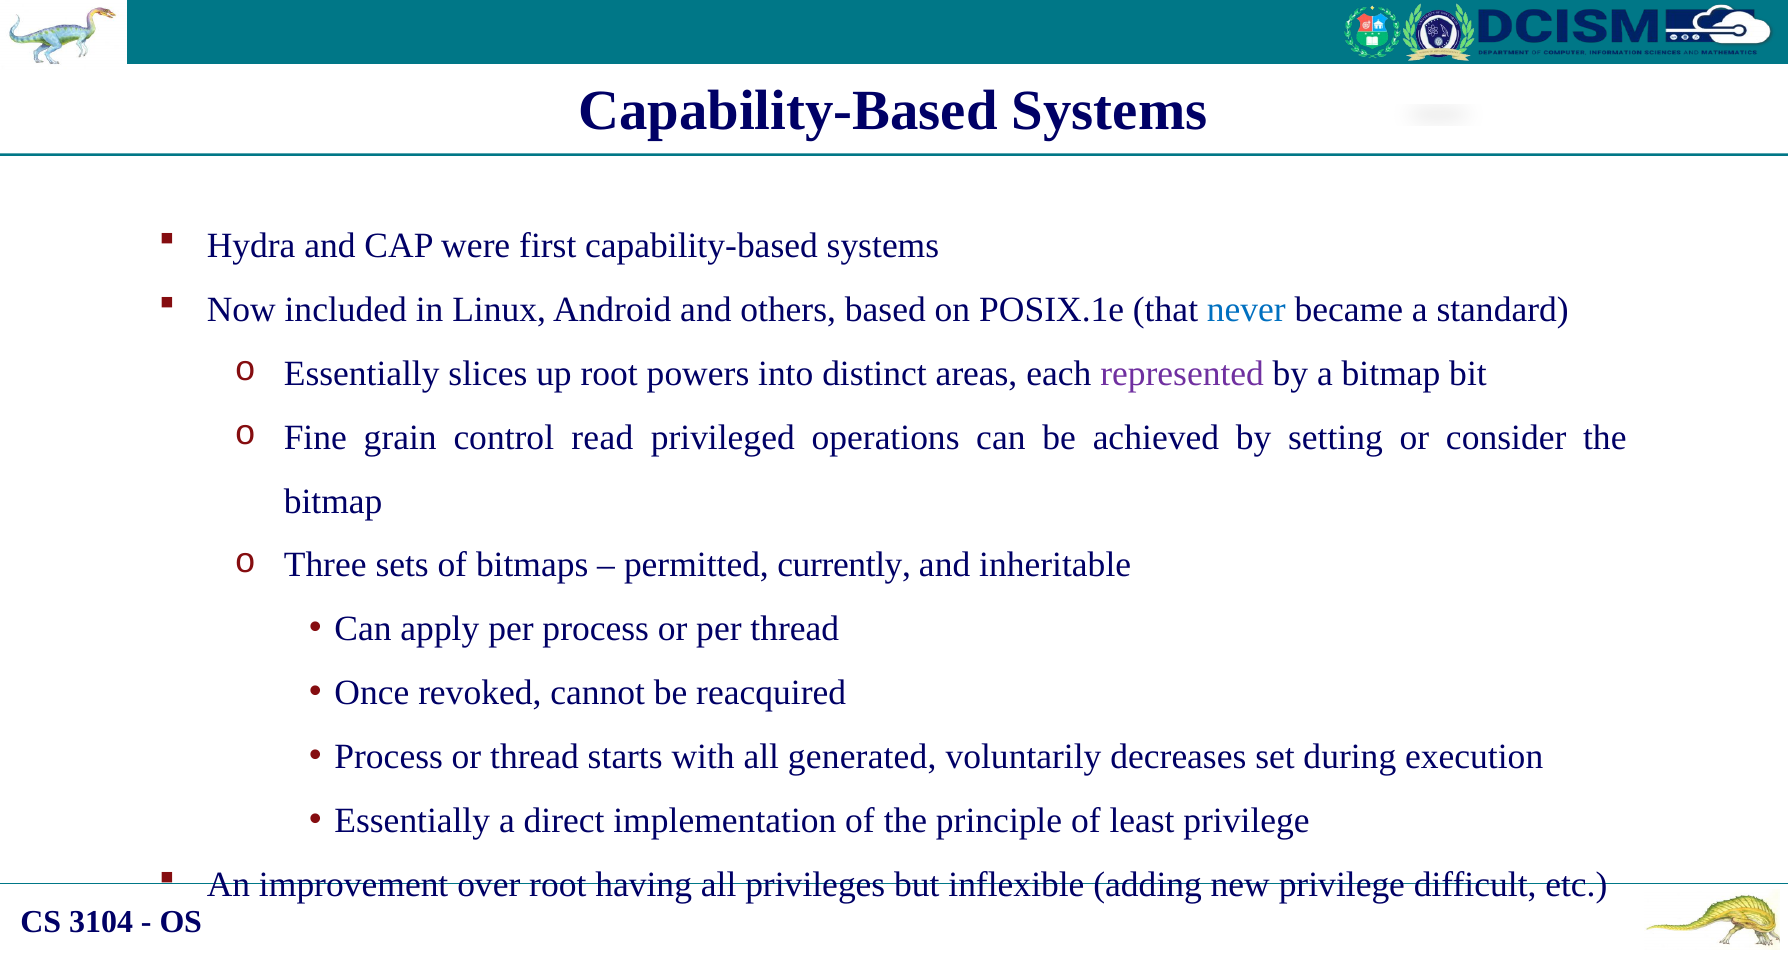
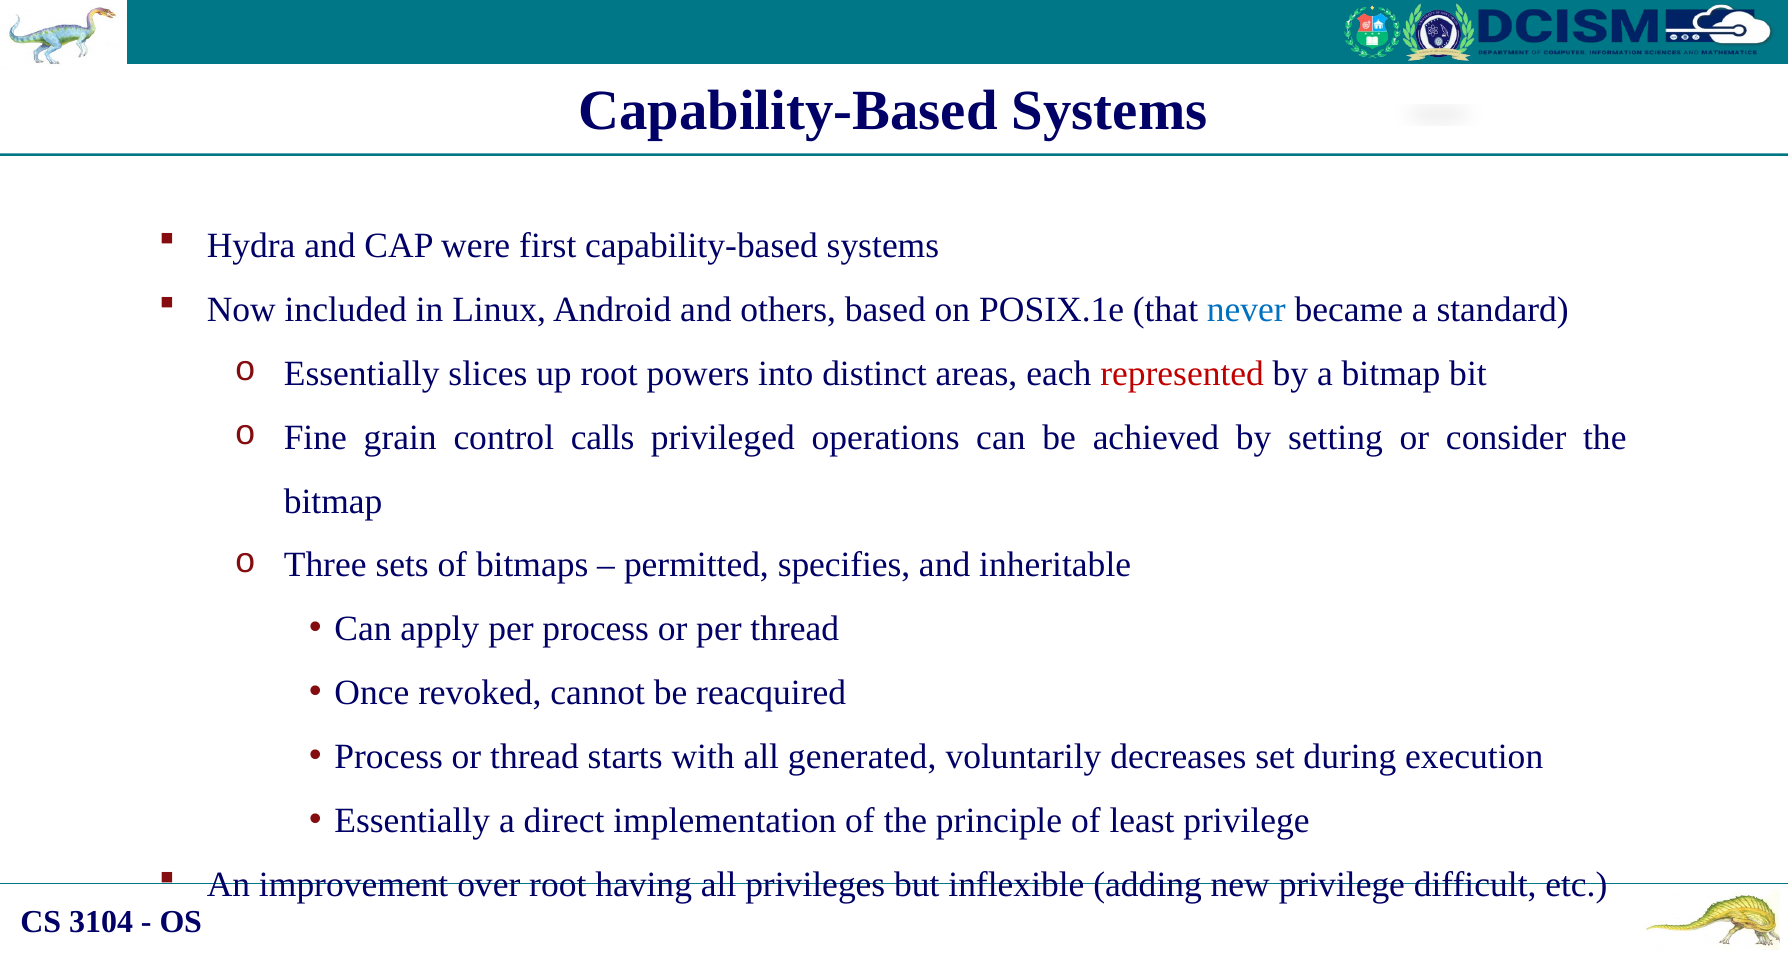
represented colour: purple -> red (1182, 374)
read: read -> calls (603, 437)
currently: currently -> specifies (844, 565)
